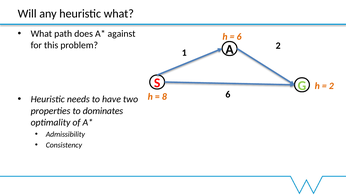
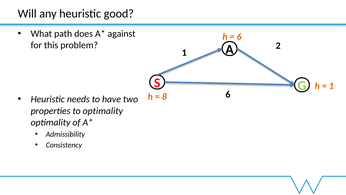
heuristic what: what -> good (119, 14)
2: 2 -> 1 (331, 86)
to dominates: dominates -> optimality (103, 111)
